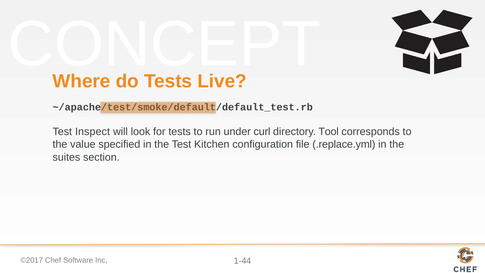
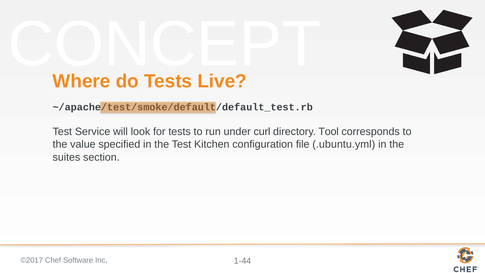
Inspect: Inspect -> Service (93, 132)
.replace.yml: .replace.yml -> .ubuntu.yml (344, 144)
